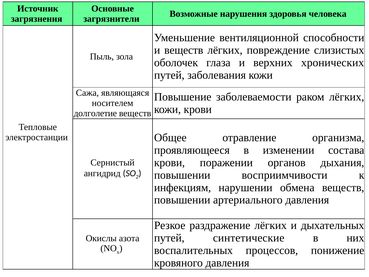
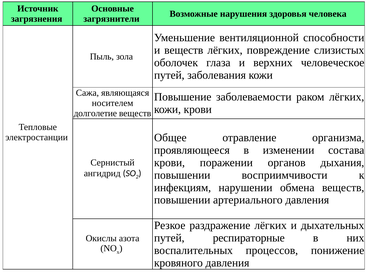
хронических: хронических -> человеческое (333, 63)
синтетические: синтетические -> респираторные (249, 238)
